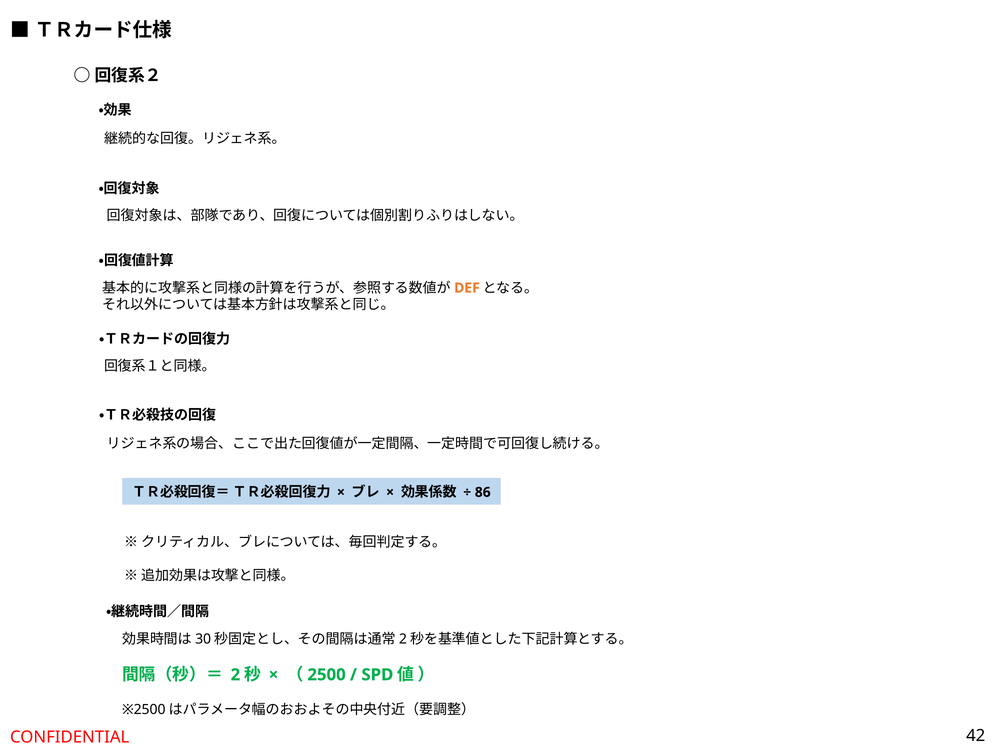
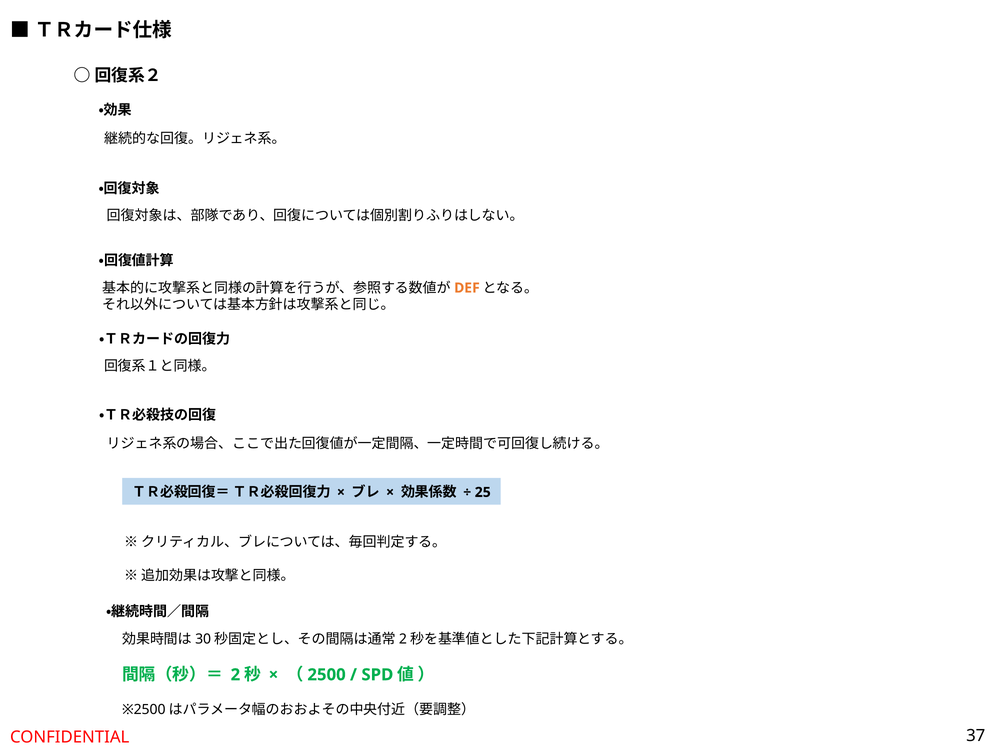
86: 86 -> 25 (483, 492)
42: 42 -> 37 (976, 736)
